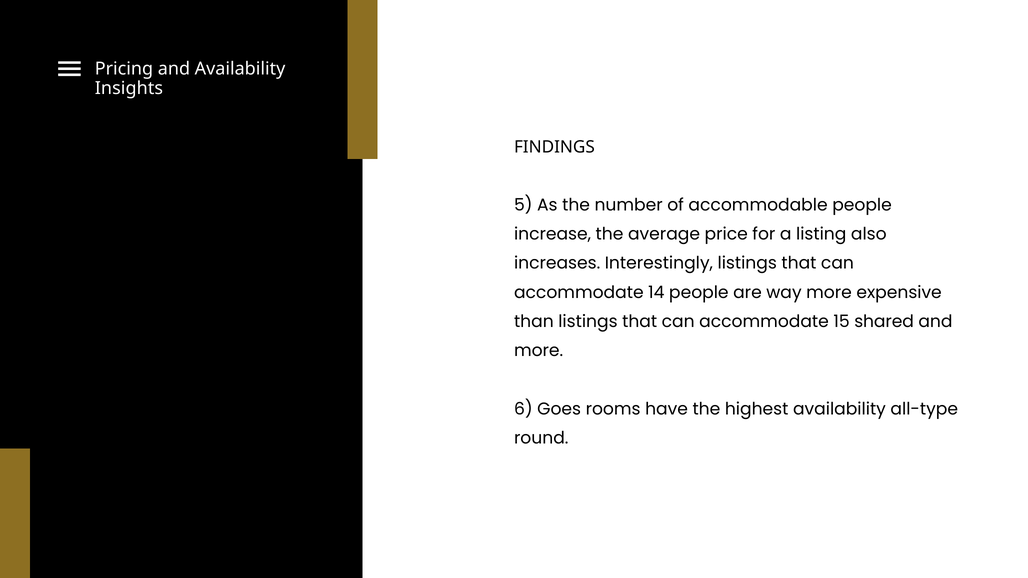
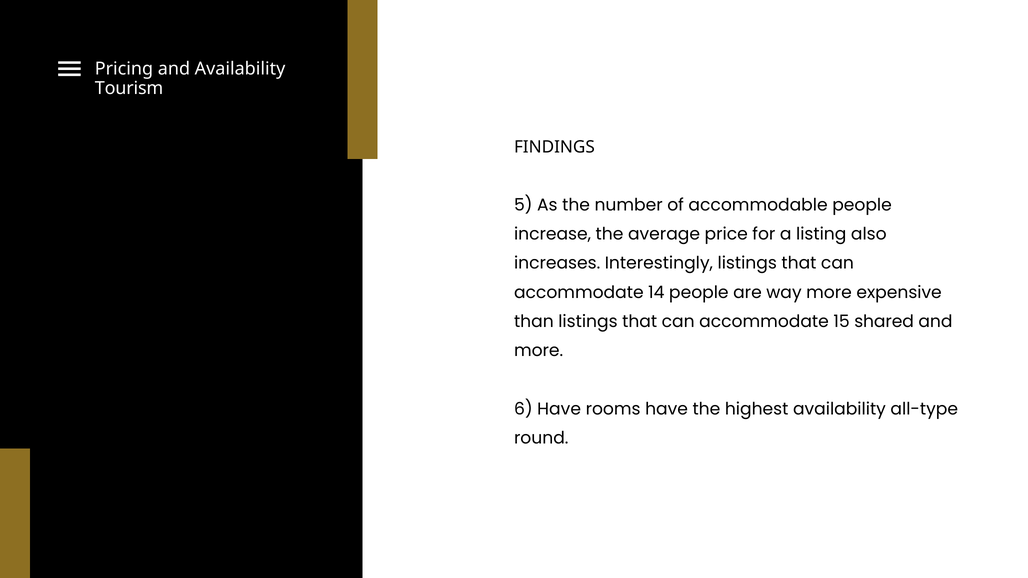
Insights: Insights -> Tourism (129, 88)
6 Goes: Goes -> Have (559, 409)
